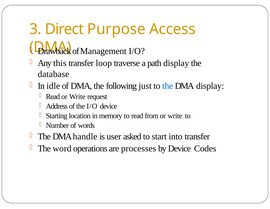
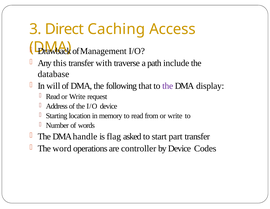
Purpose: Purpose -> Caching (116, 29)
loop: loop -> with (104, 63)
path display: display -> include (176, 63)
idle: idle -> will (53, 86)
just: just -> that (145, 86)
the colour: blue -> purple (168, 86)
user: user -> flag (114, 136)
into: into -> part (176, 136)
processes: processes -> controller (139, 148)
